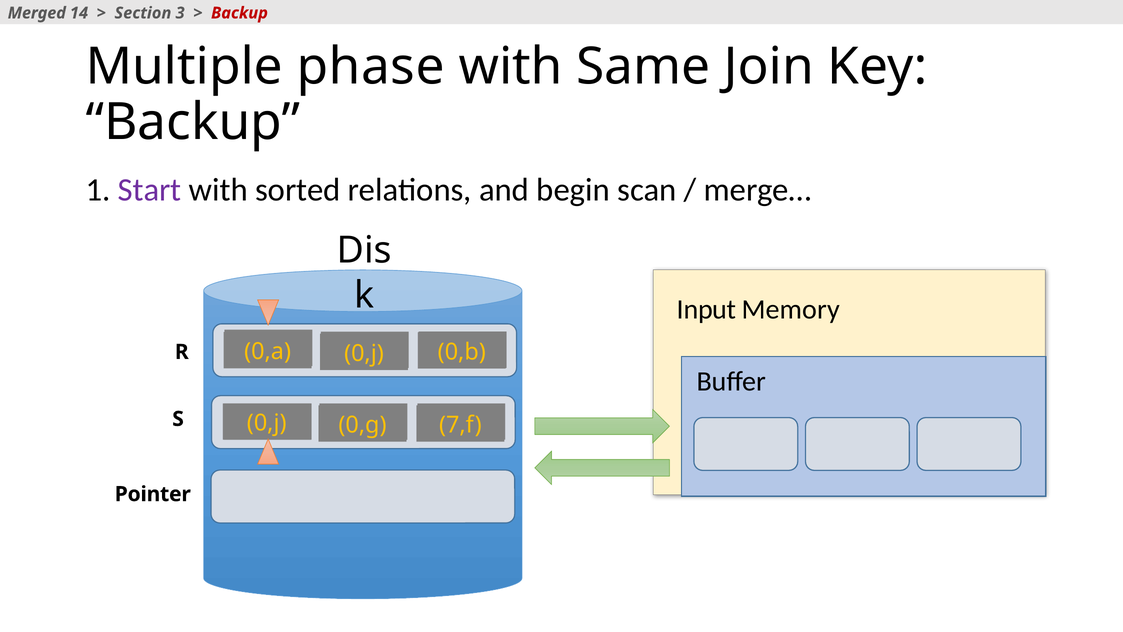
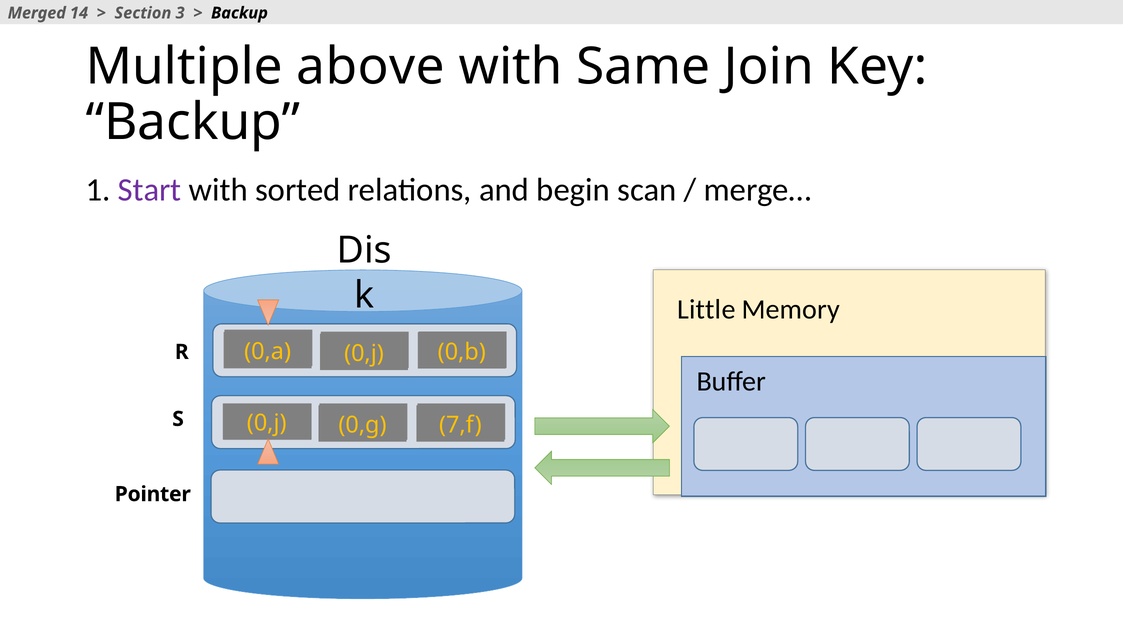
Backup colour: red -> black (240, 13)
phase: phase -> above (371, 67)
Input: Input -> Little (706, 310)
